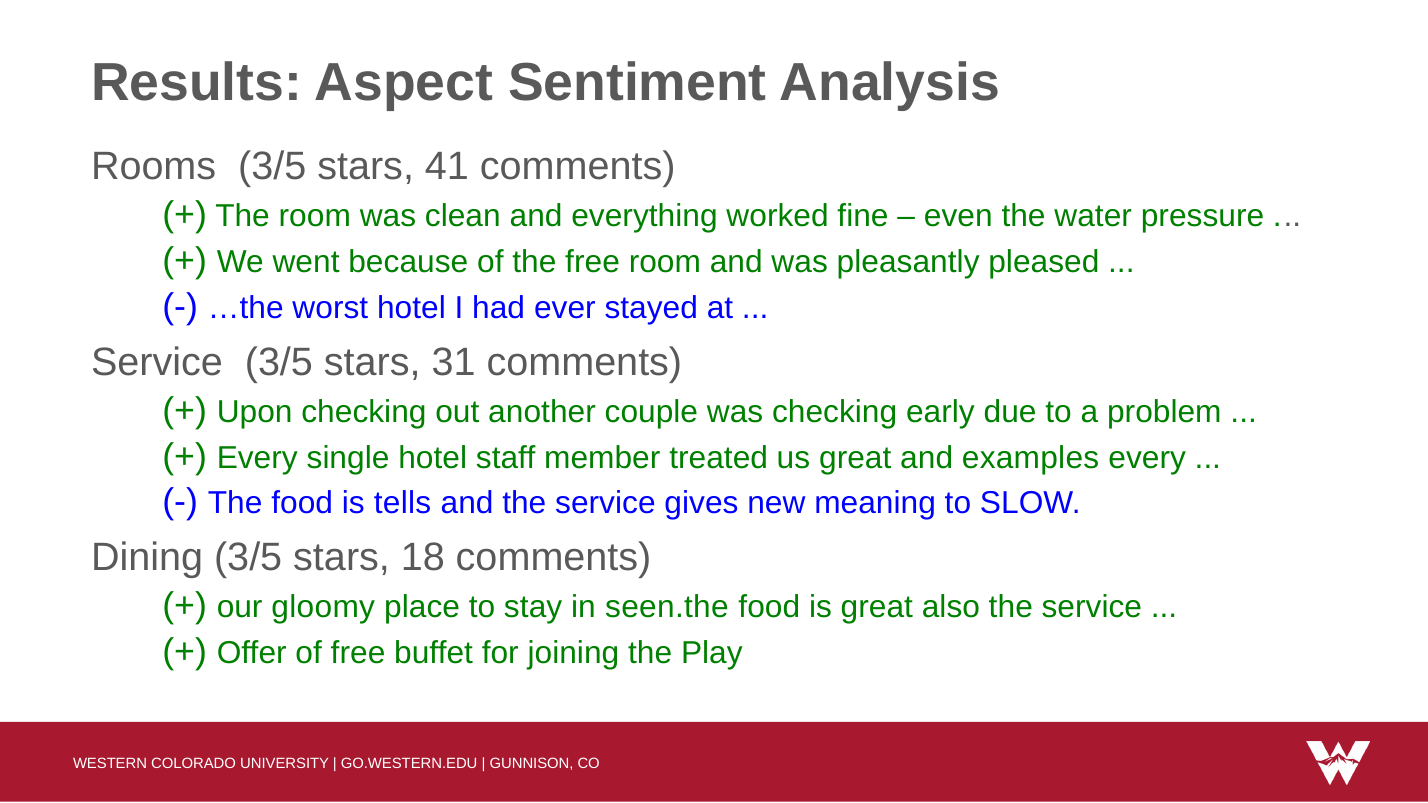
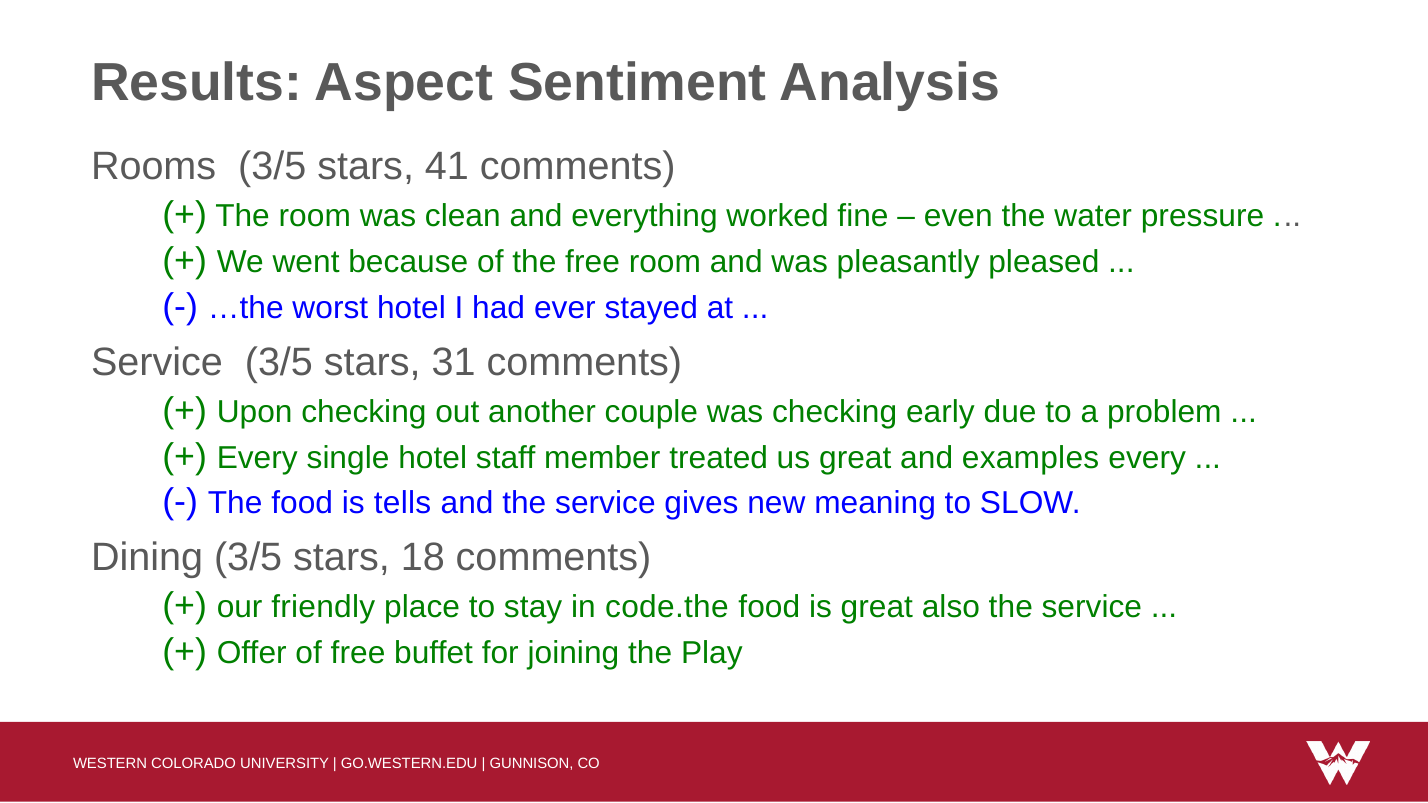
gloomy: gloomy -> friendly (323, 607)
seen.the: seen.the -> code.the (667, 607)
